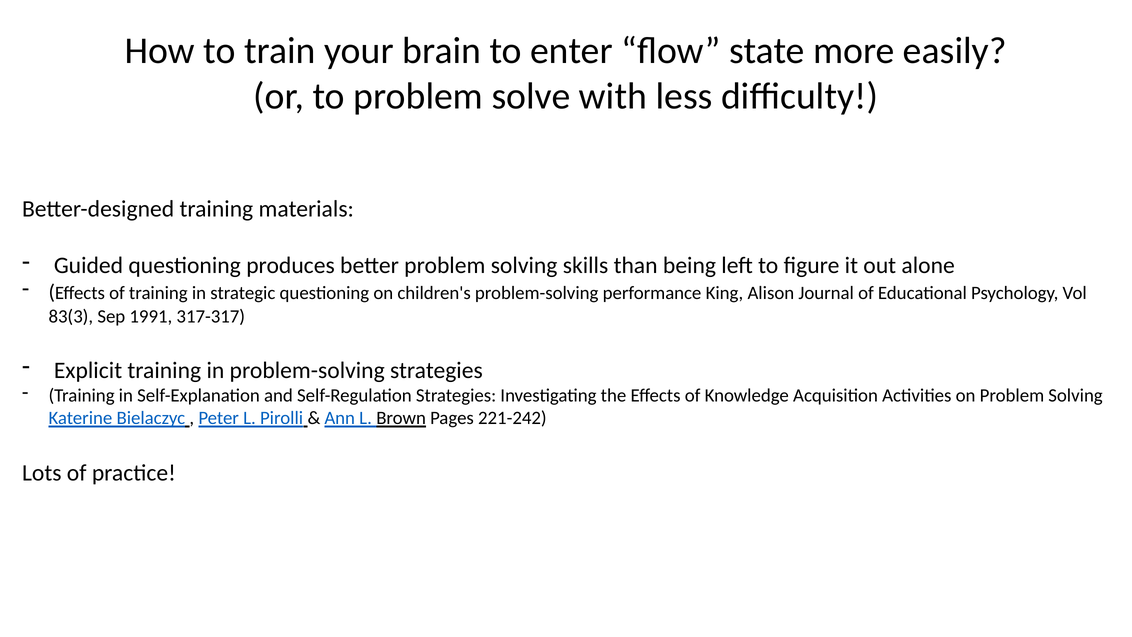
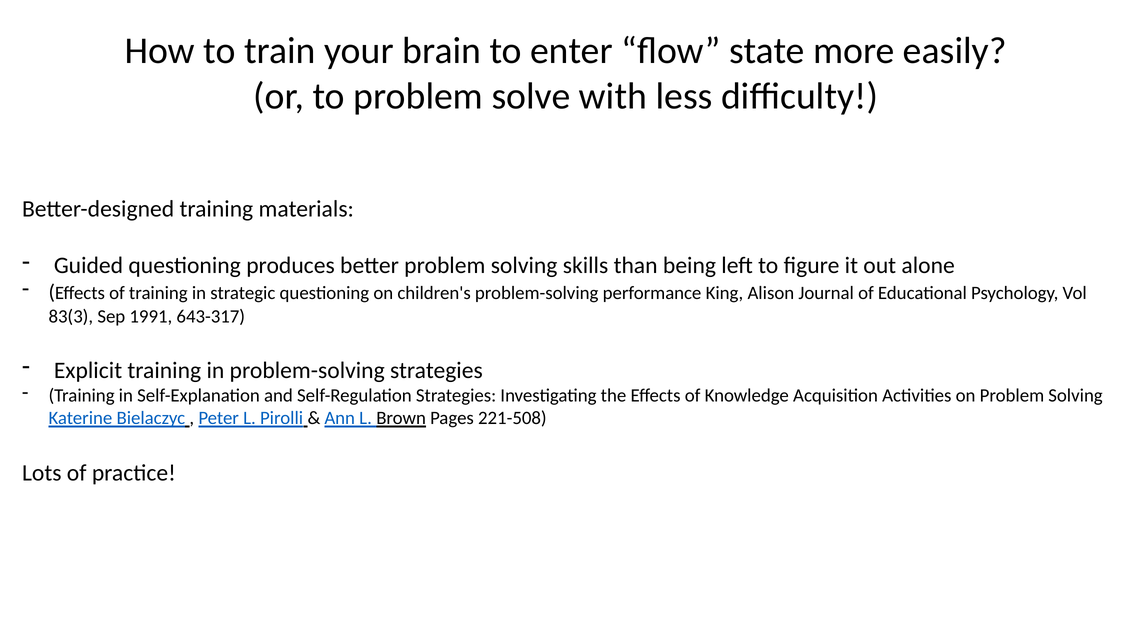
317-317: 317-317 -> 643-317 (211, 316)
221-242: 221-242 -> 221-508 (512, 418)
